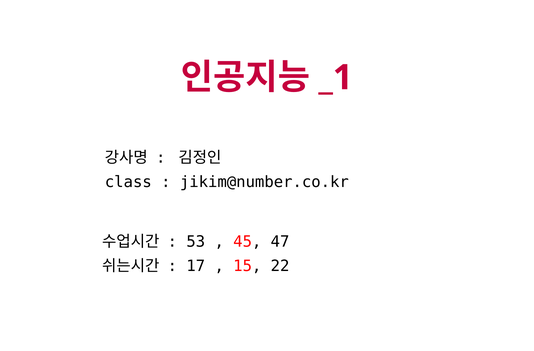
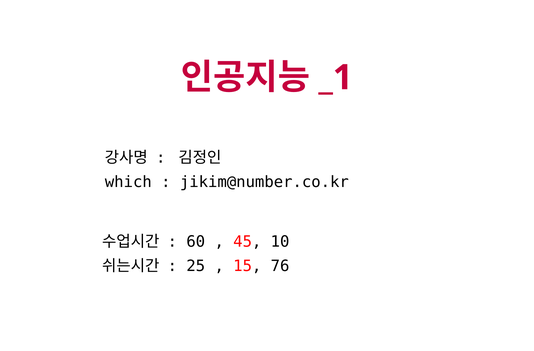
class: class -> which (128, 182)
53: 53 -> 60 (196, 241)
47: 47 -> 10 (280, 241)
17: 17 -> 25 (196, 266)
22: 22 -> 76 (280, 266)
